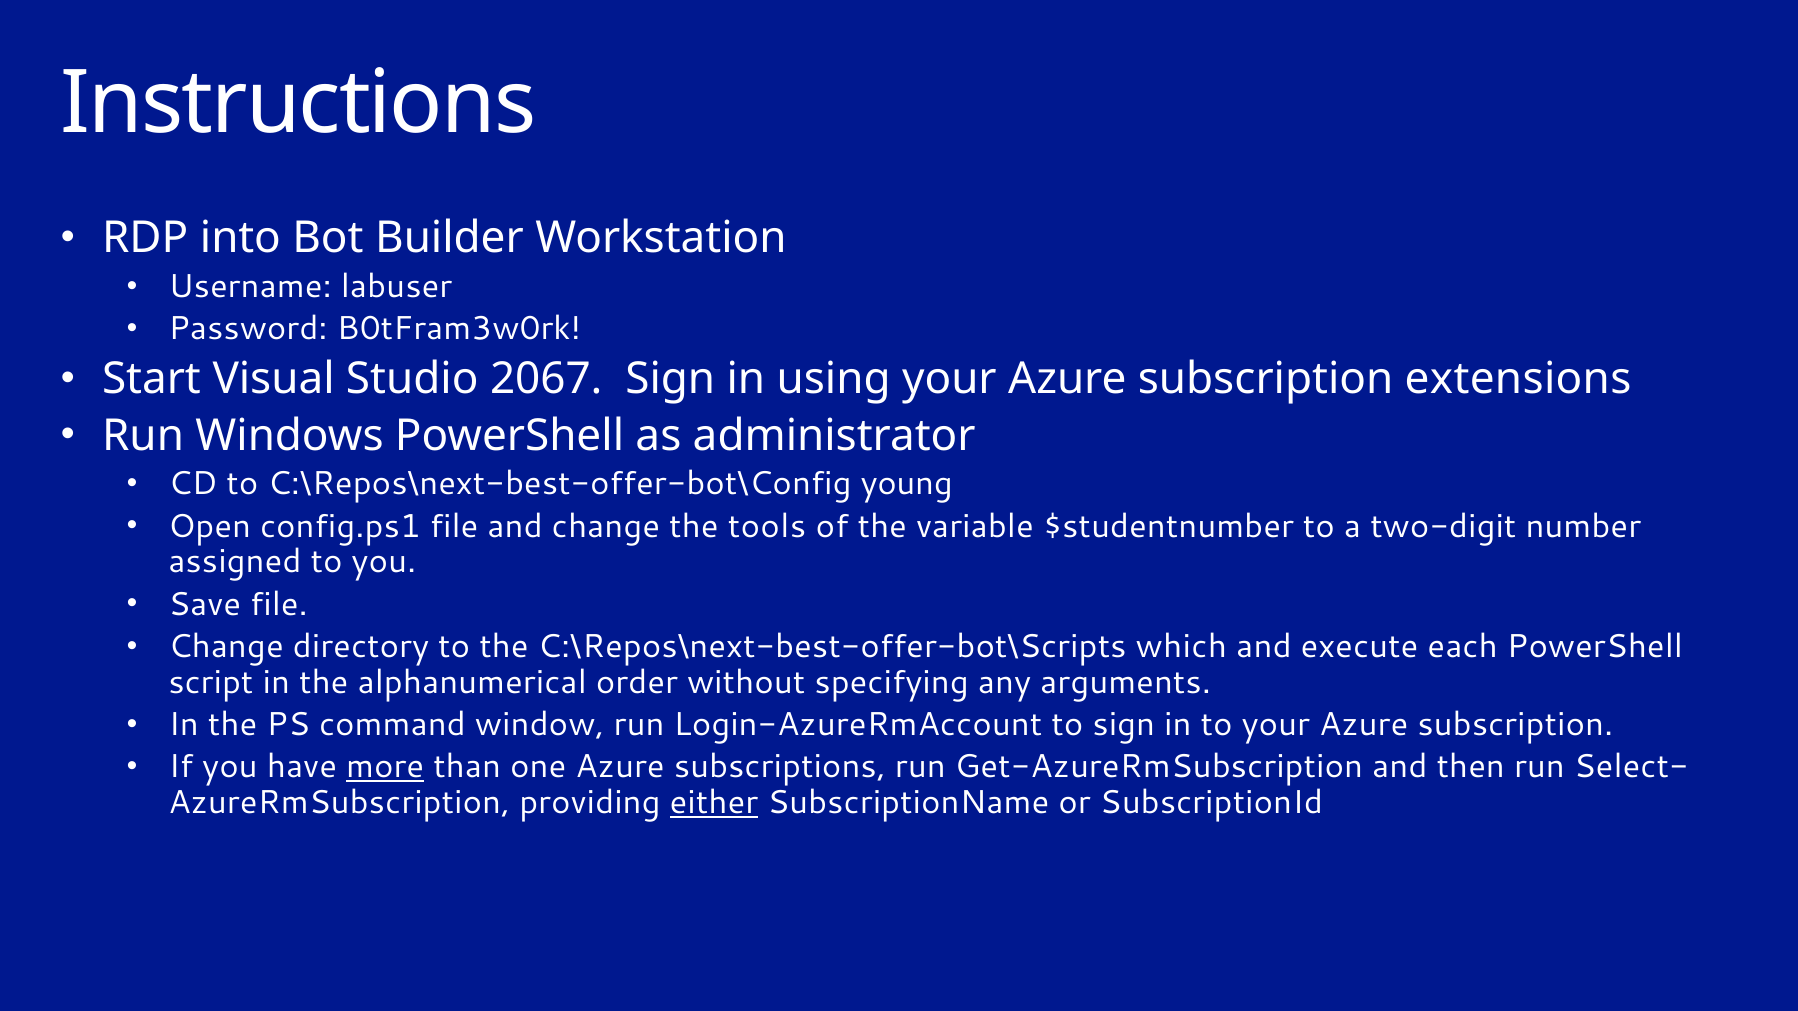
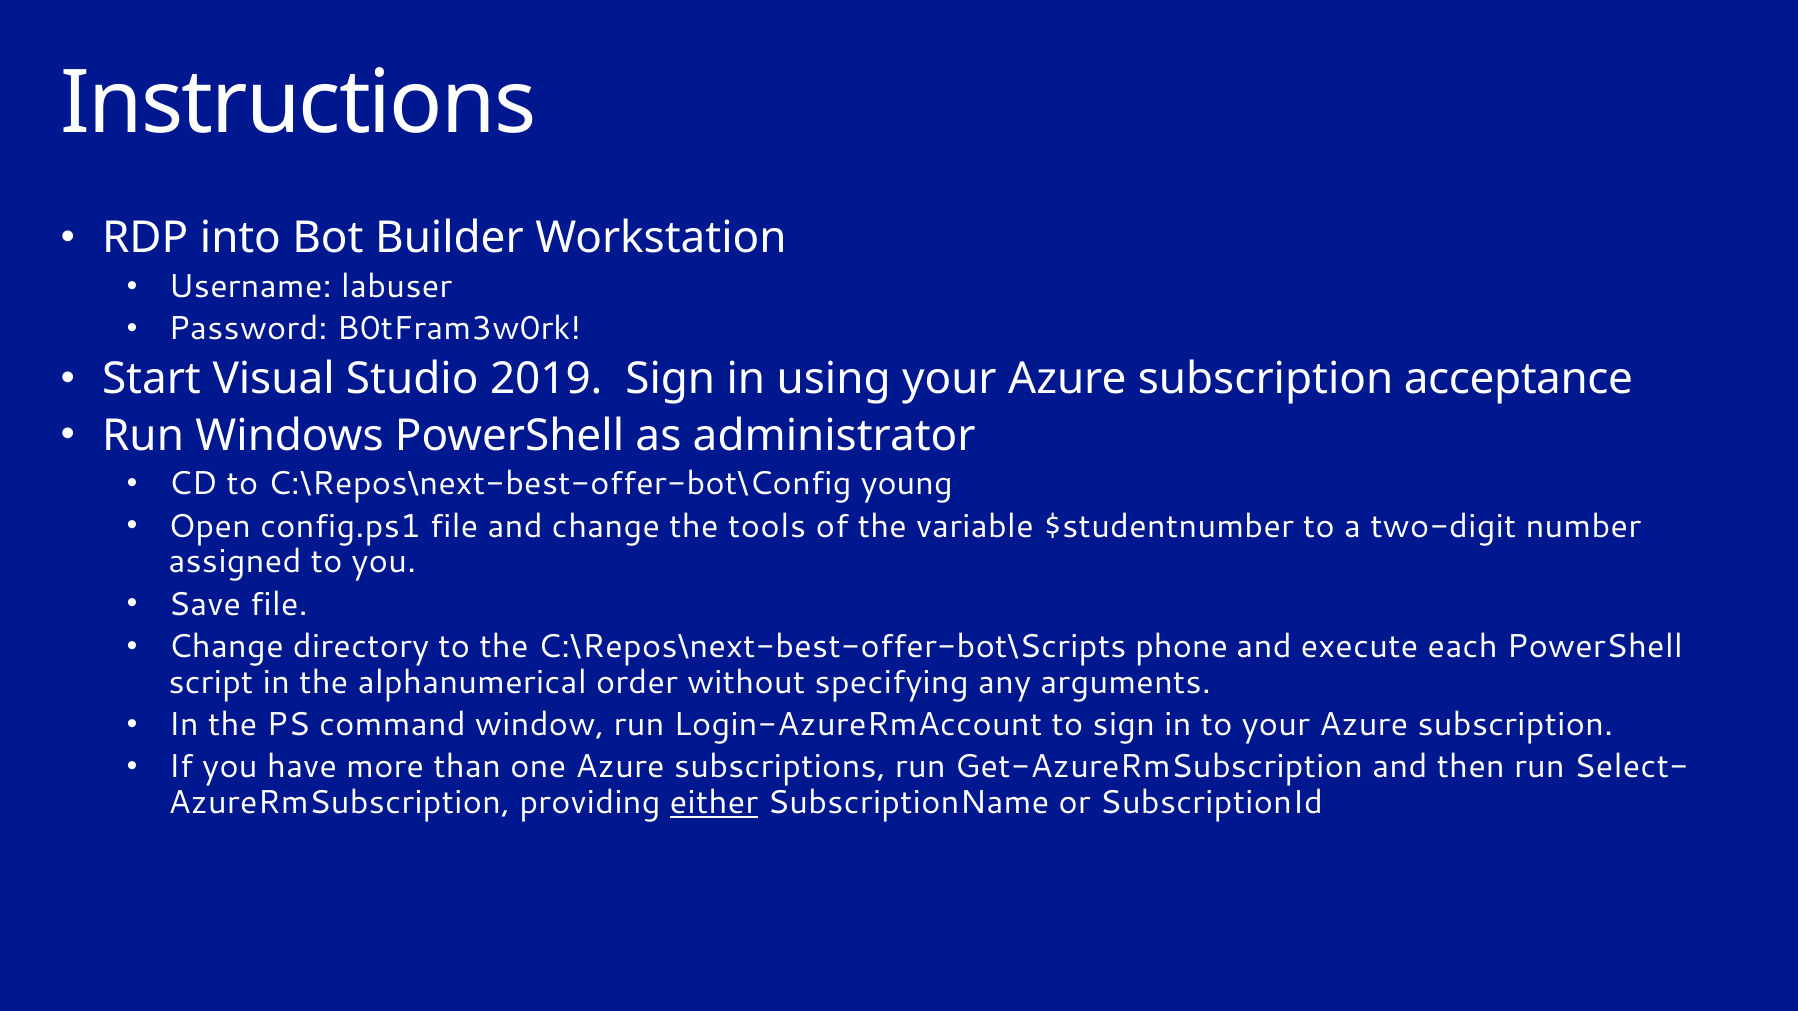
2067: 2067 -> 2019 (546, 379)
extensions: extensions -> acceptance (1518, 379)
which: which -> phone (1182, 647)
more underline: present -> none (385, 767)
